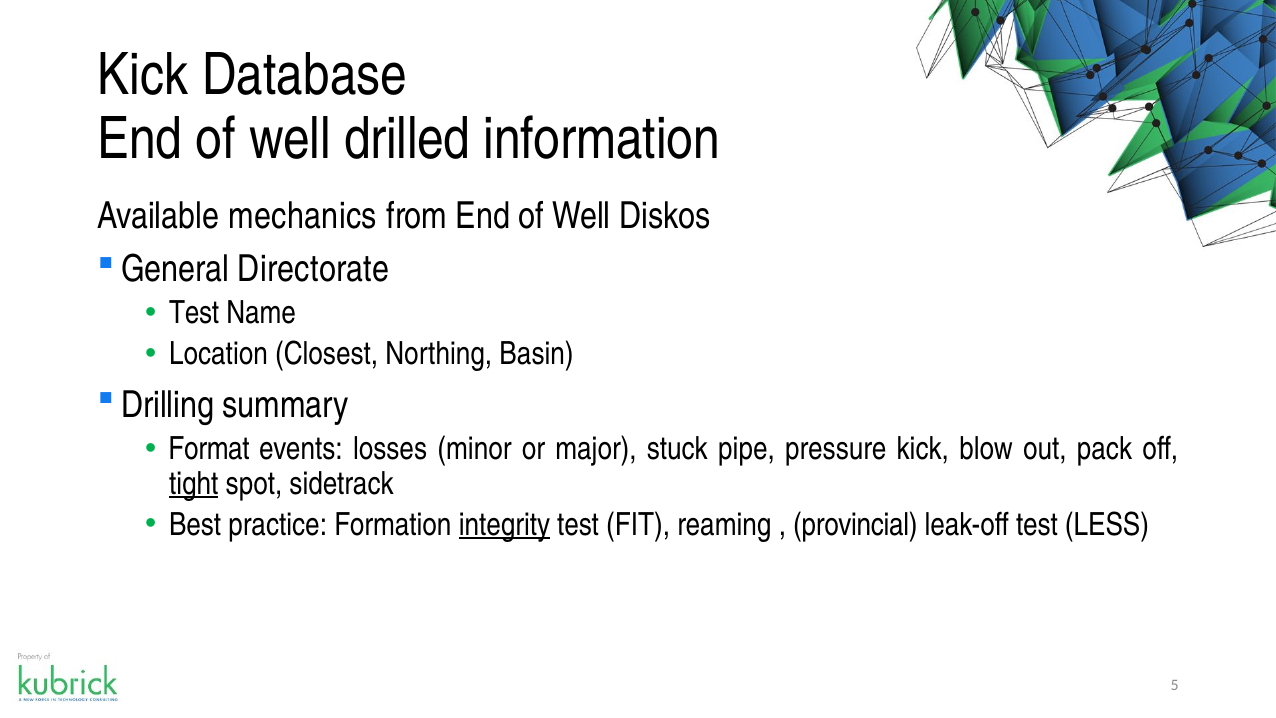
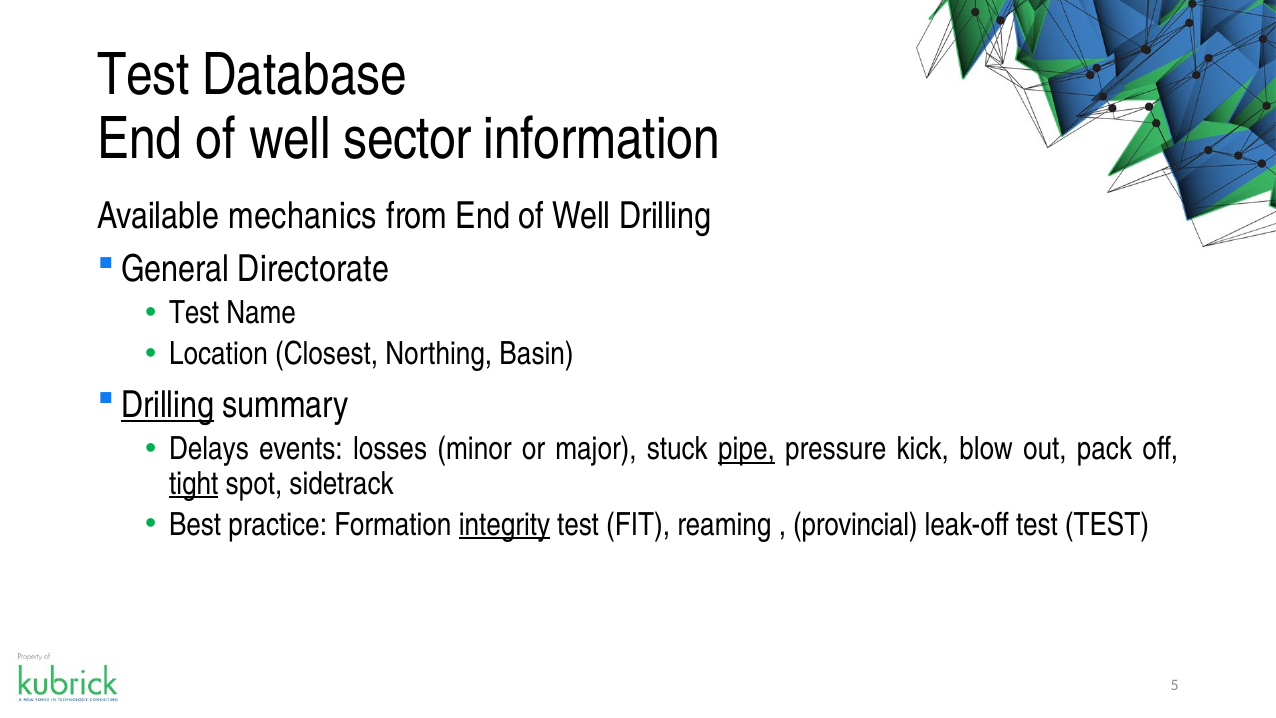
Kick: Kick -> Test (143, 76)
drilled: drilled -> sector (408, 139)
Well Diskos: Diskos -> Drilling (665, 216)
Drilling underline: none -> present (168, 405)
Format: Format -> Delays (209, 449)
pipe underline: none -> present (747, 449)
test LESS: LESS -> TEST (1107, 524)
